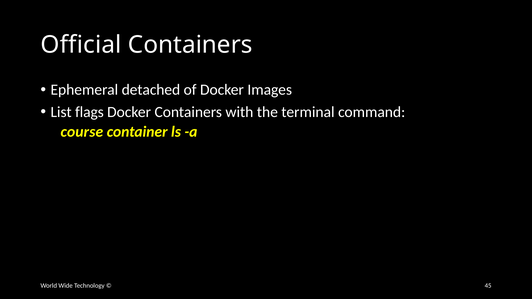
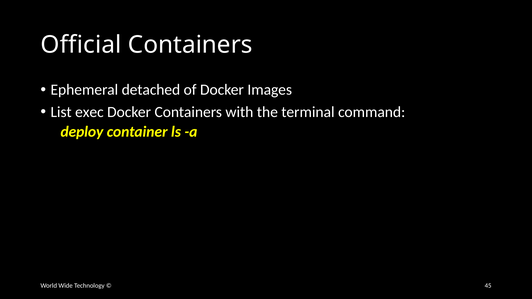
flags: flags -> exec (89, 112)
course: course -> deploy (82, 132)
